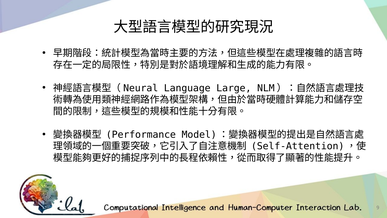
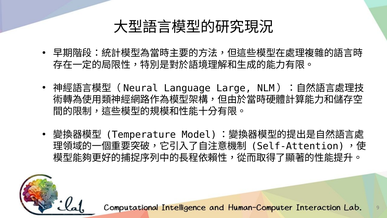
Performance: Performance -> Temperature (141, 134)
